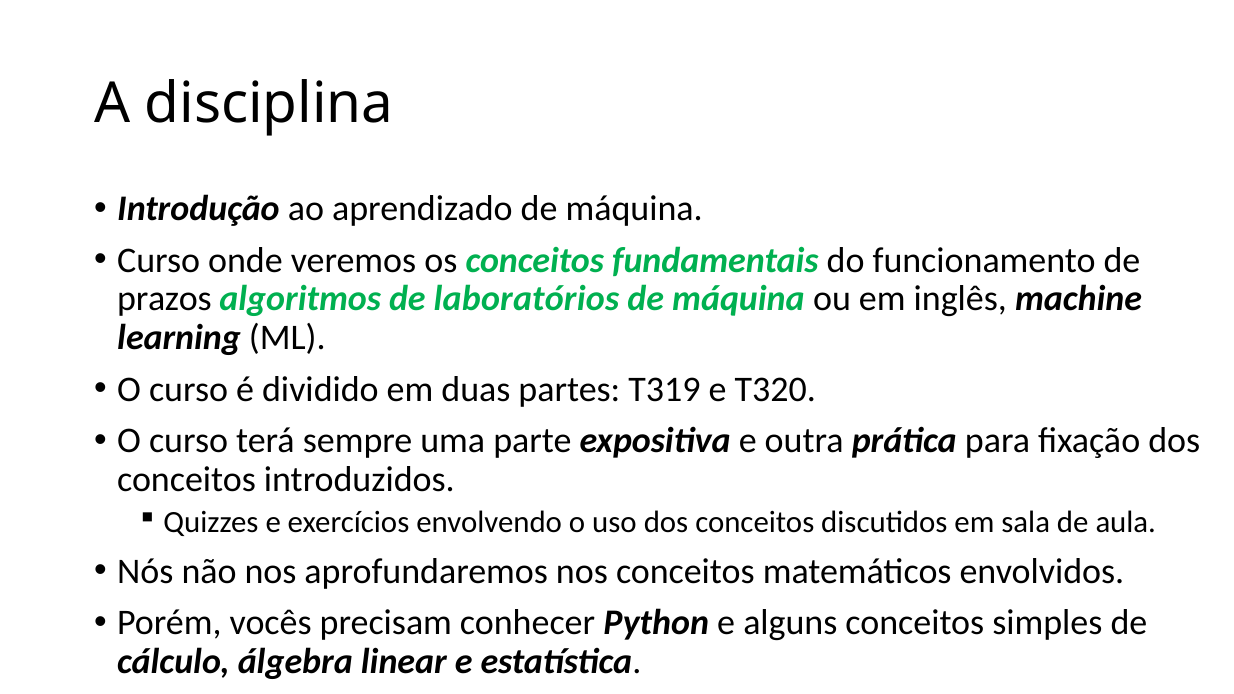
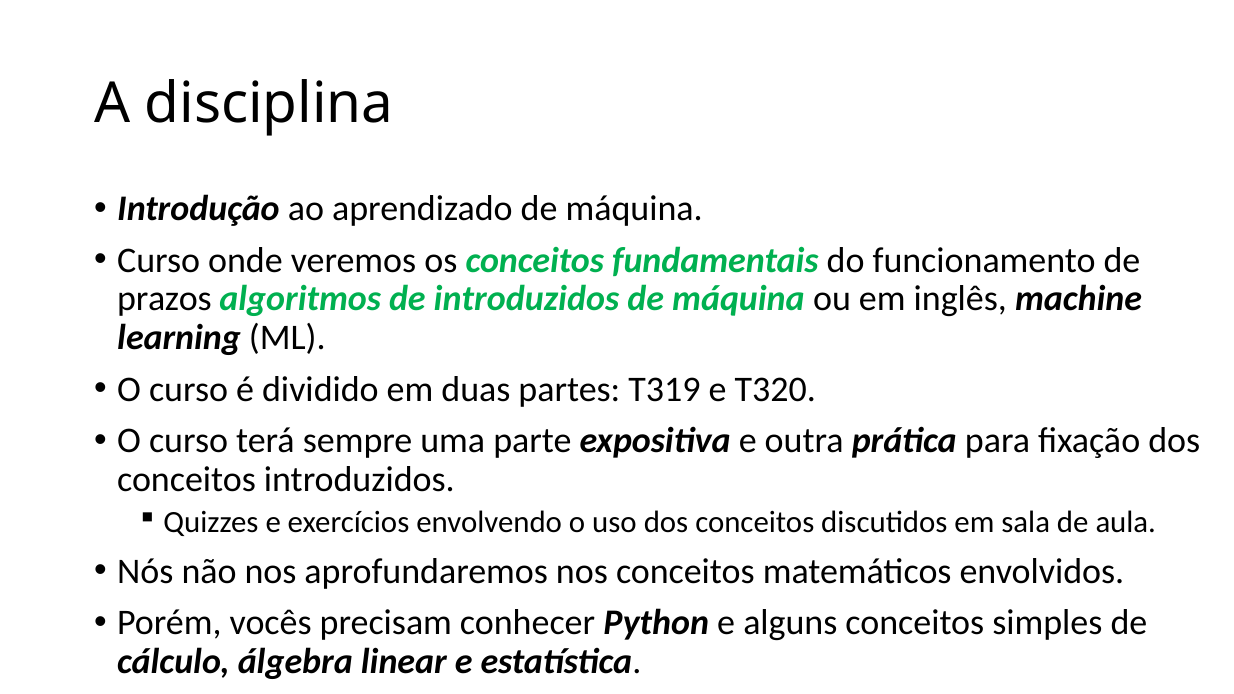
de laboratórios: laboratórios -> introduzidos (527, 299)
